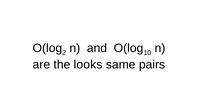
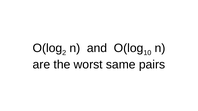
looks: looks -> worst (88, 65)
